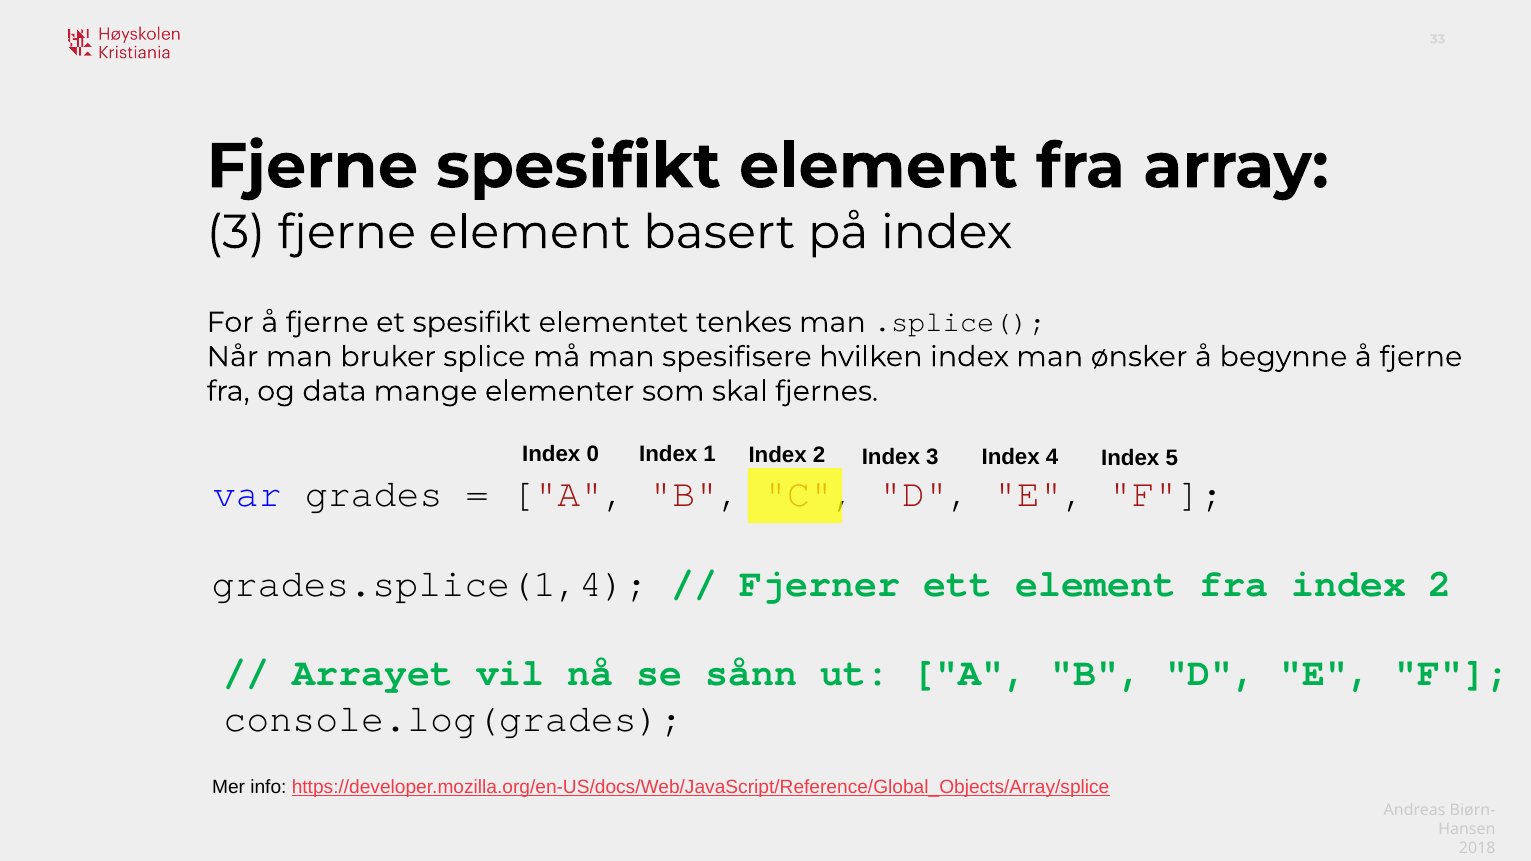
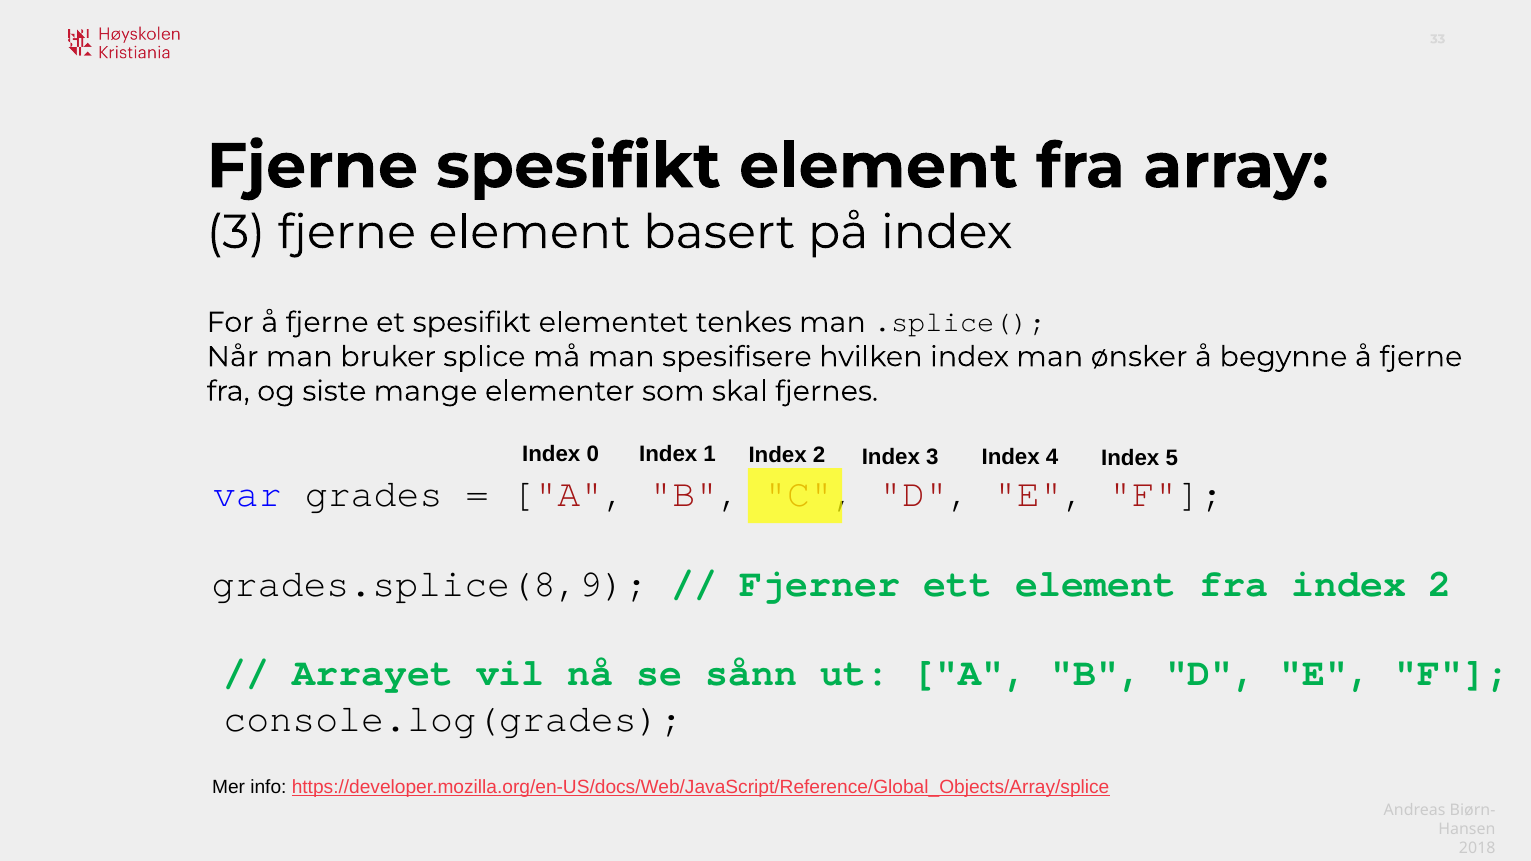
data: data -> siste (334, 391)
grades.splice(1,4: grades.splice(1,4 -> grades.splice(8,9 (430, 584)
